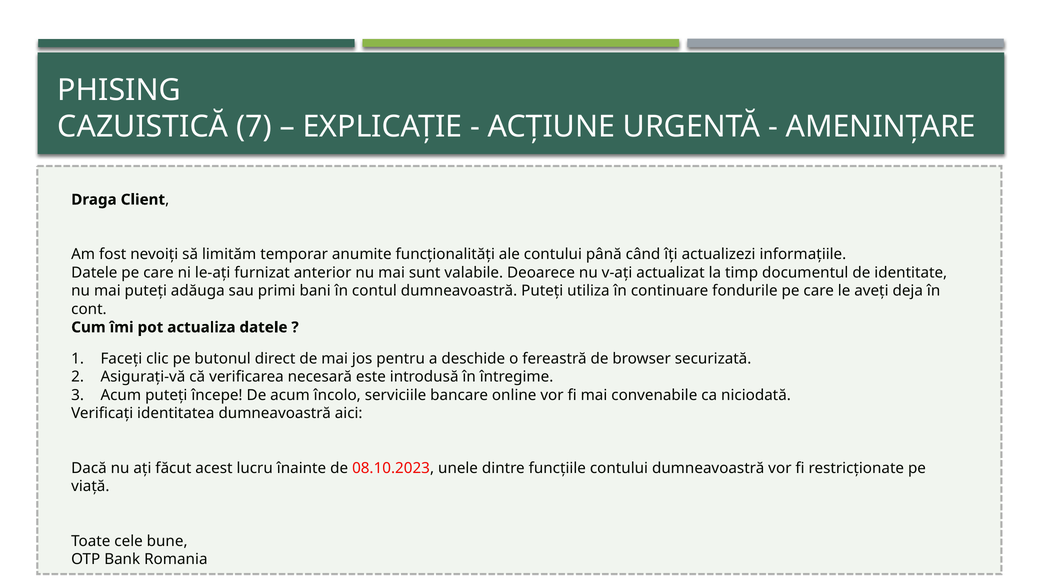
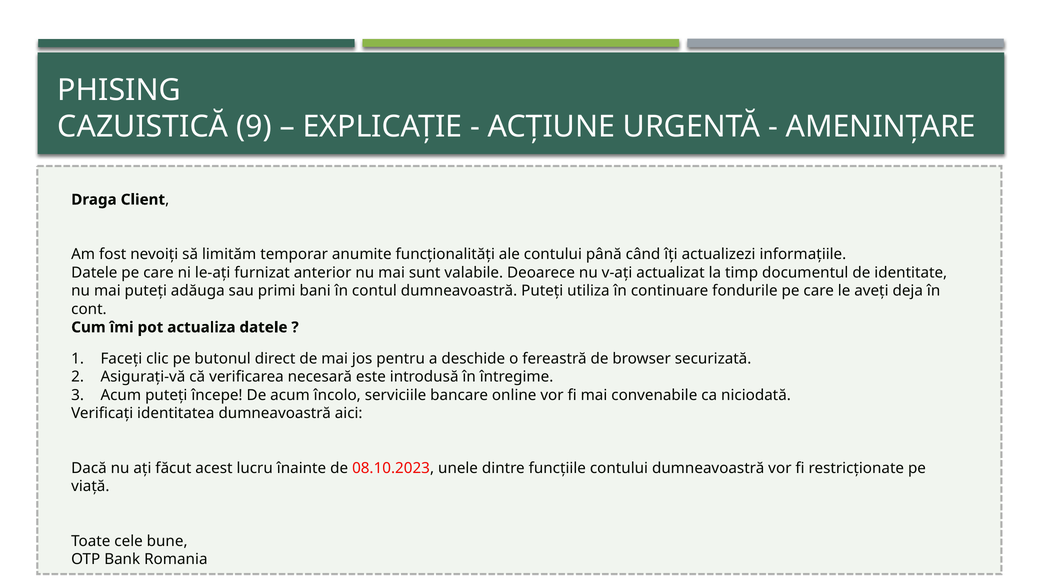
7: 7 -> 9 (254, 127)
